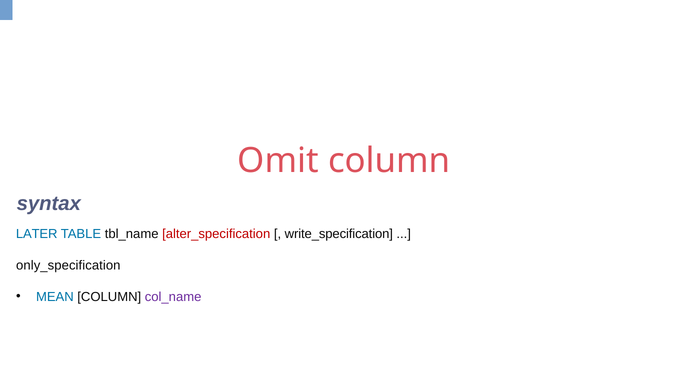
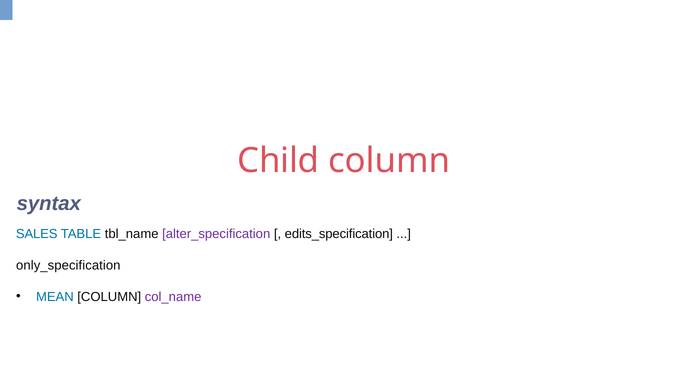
Omit: Omit -> Child (278, 161)
LATER: LATER -> SALES (37, 234)
alter_specification colour: red -> purple (216, 234)
write_specification: write_specification -> edits_specification (339, 234)
